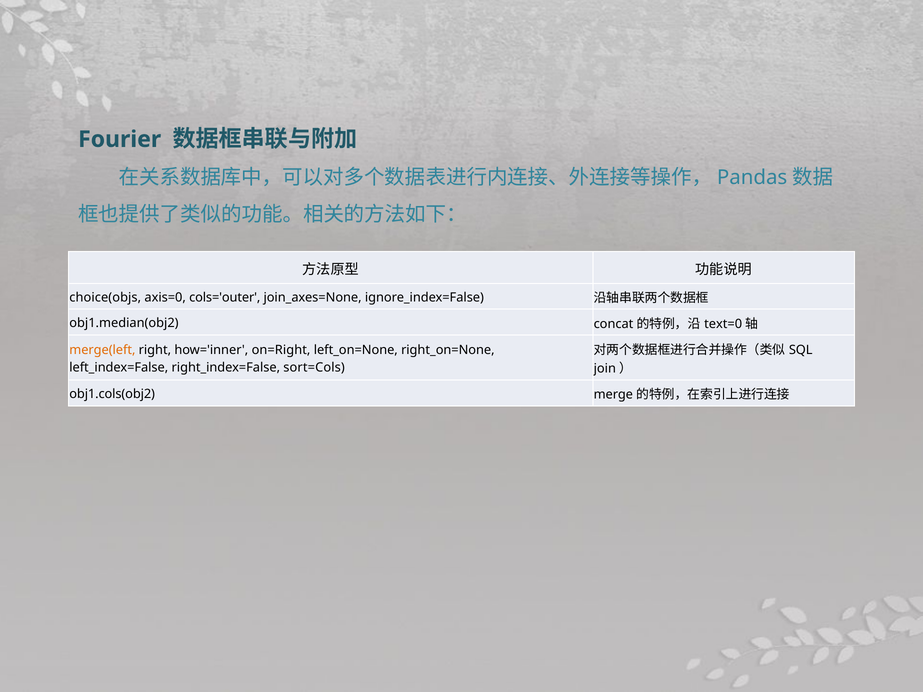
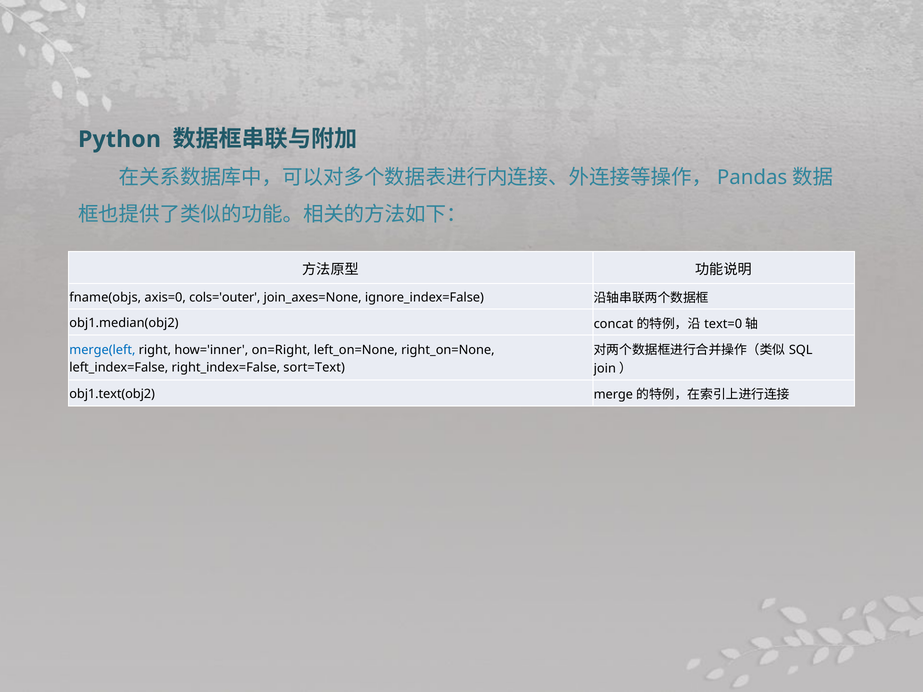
Fourier: Fourier -> Python (119, 139)
choice(objs: choice(objs -> fname(objs (105, 298)
merge(left colour: orange -> blue (102, 350)
sort=Cols: sort=Cols -> sort=Text (314, 368)
obj1.cols(obj2: obj1.cols(obj2 -> obj1.text(obj2 (112, 394)
